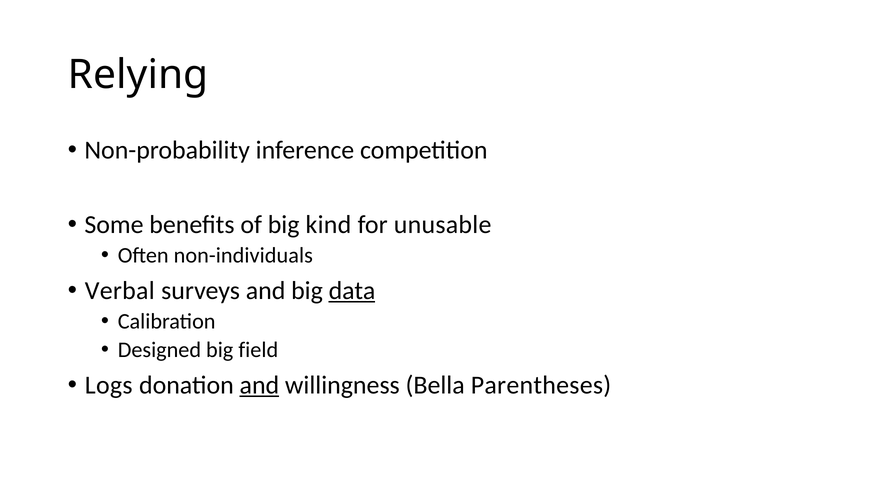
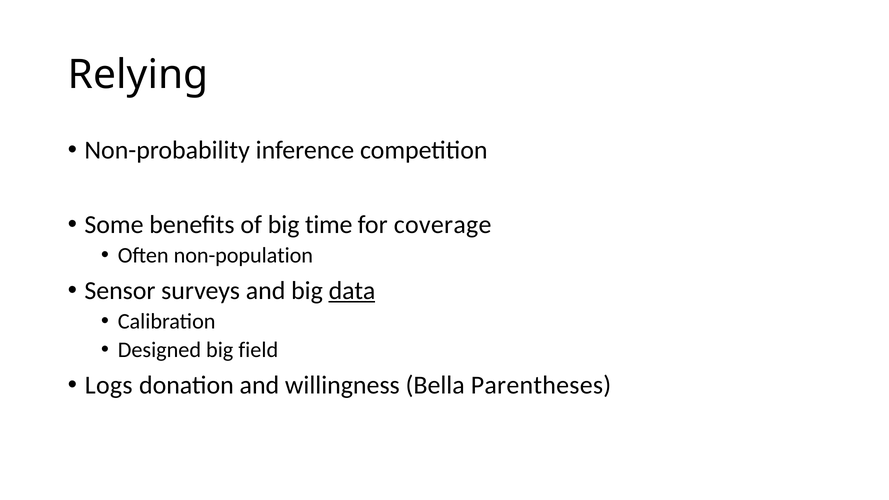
kind: kind -> time (329, 225)
unusable: unusable -> coverage (443, 225)
non-individuals: non-individuals -> non-population (243, 256)
Verbal: Verbal -> Sensor (120, 291)
and underline: present -> none (259, 385)
